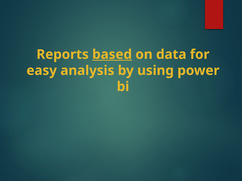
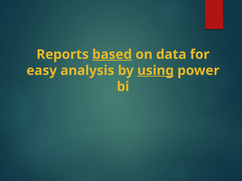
using underline: none -> present (156, 71)
